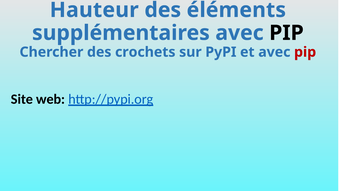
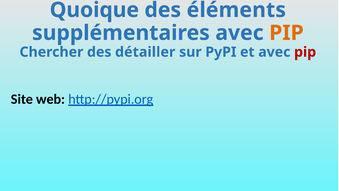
Hauteur: Hauteur -> Quoique (94, 10)
PIP colour: black -> orange (286, 33)
crochets: crochets -> détailler (145, 52)
